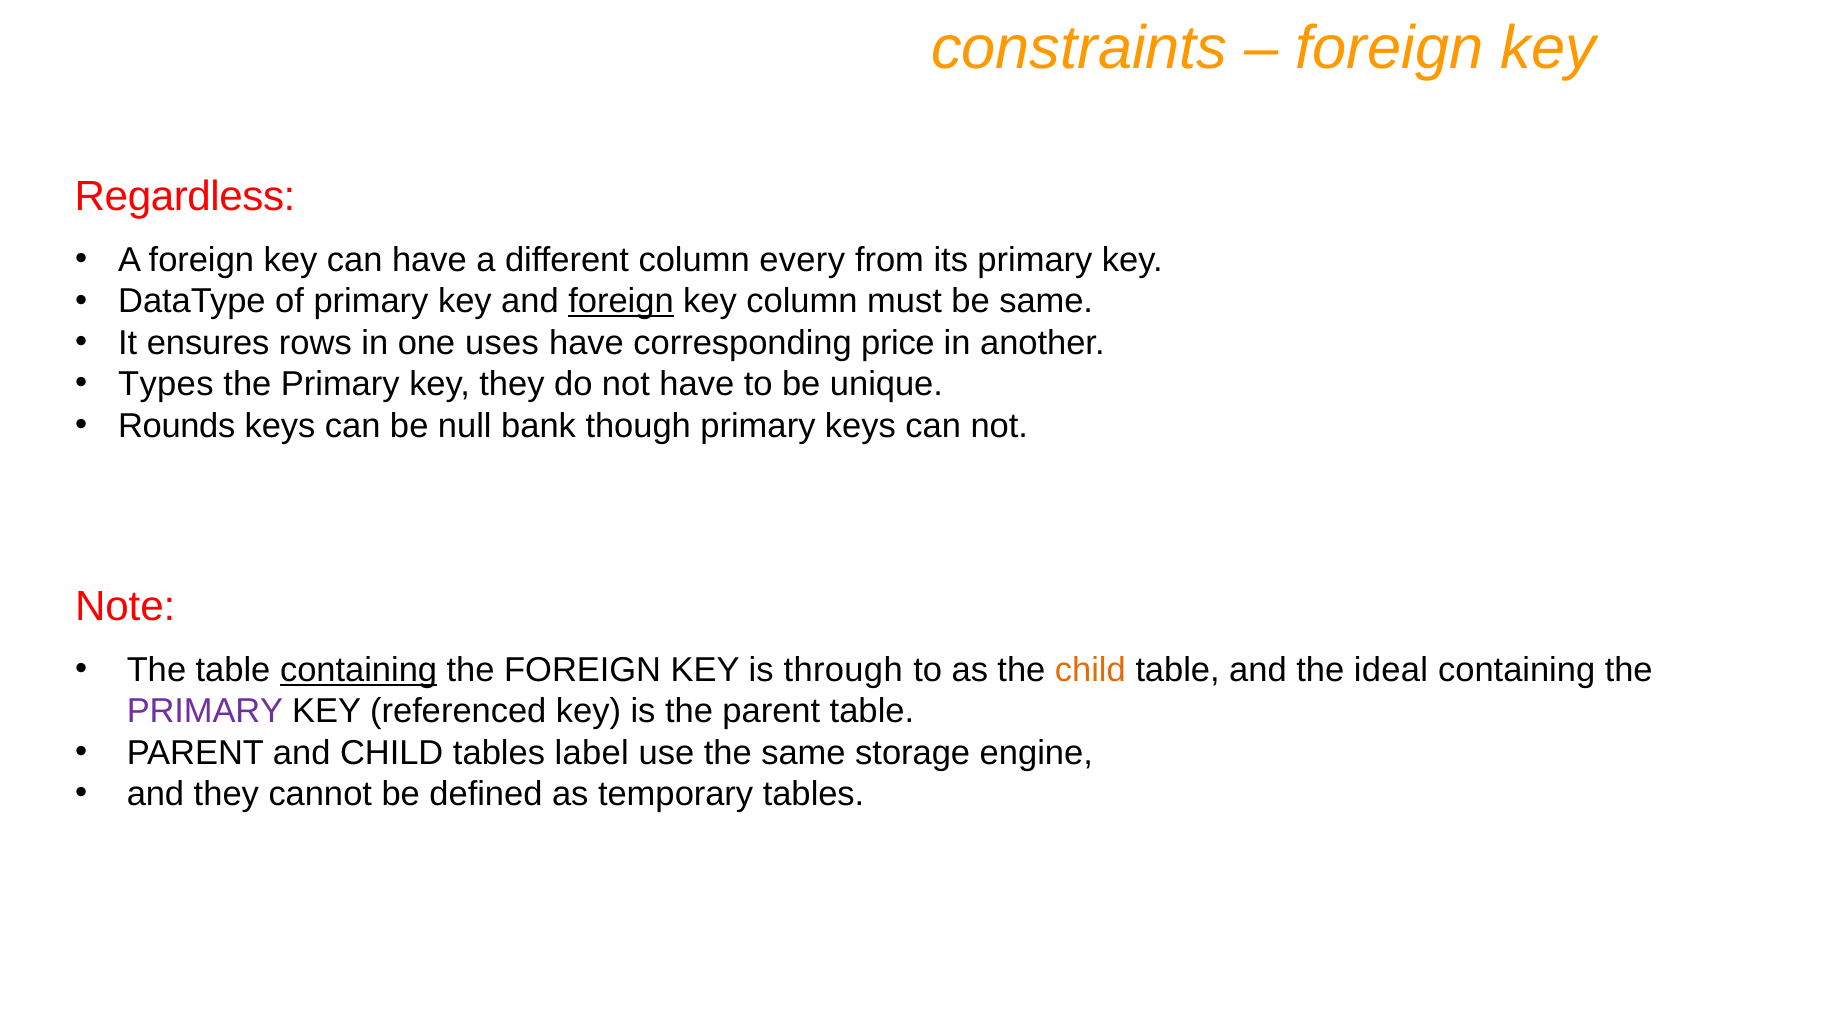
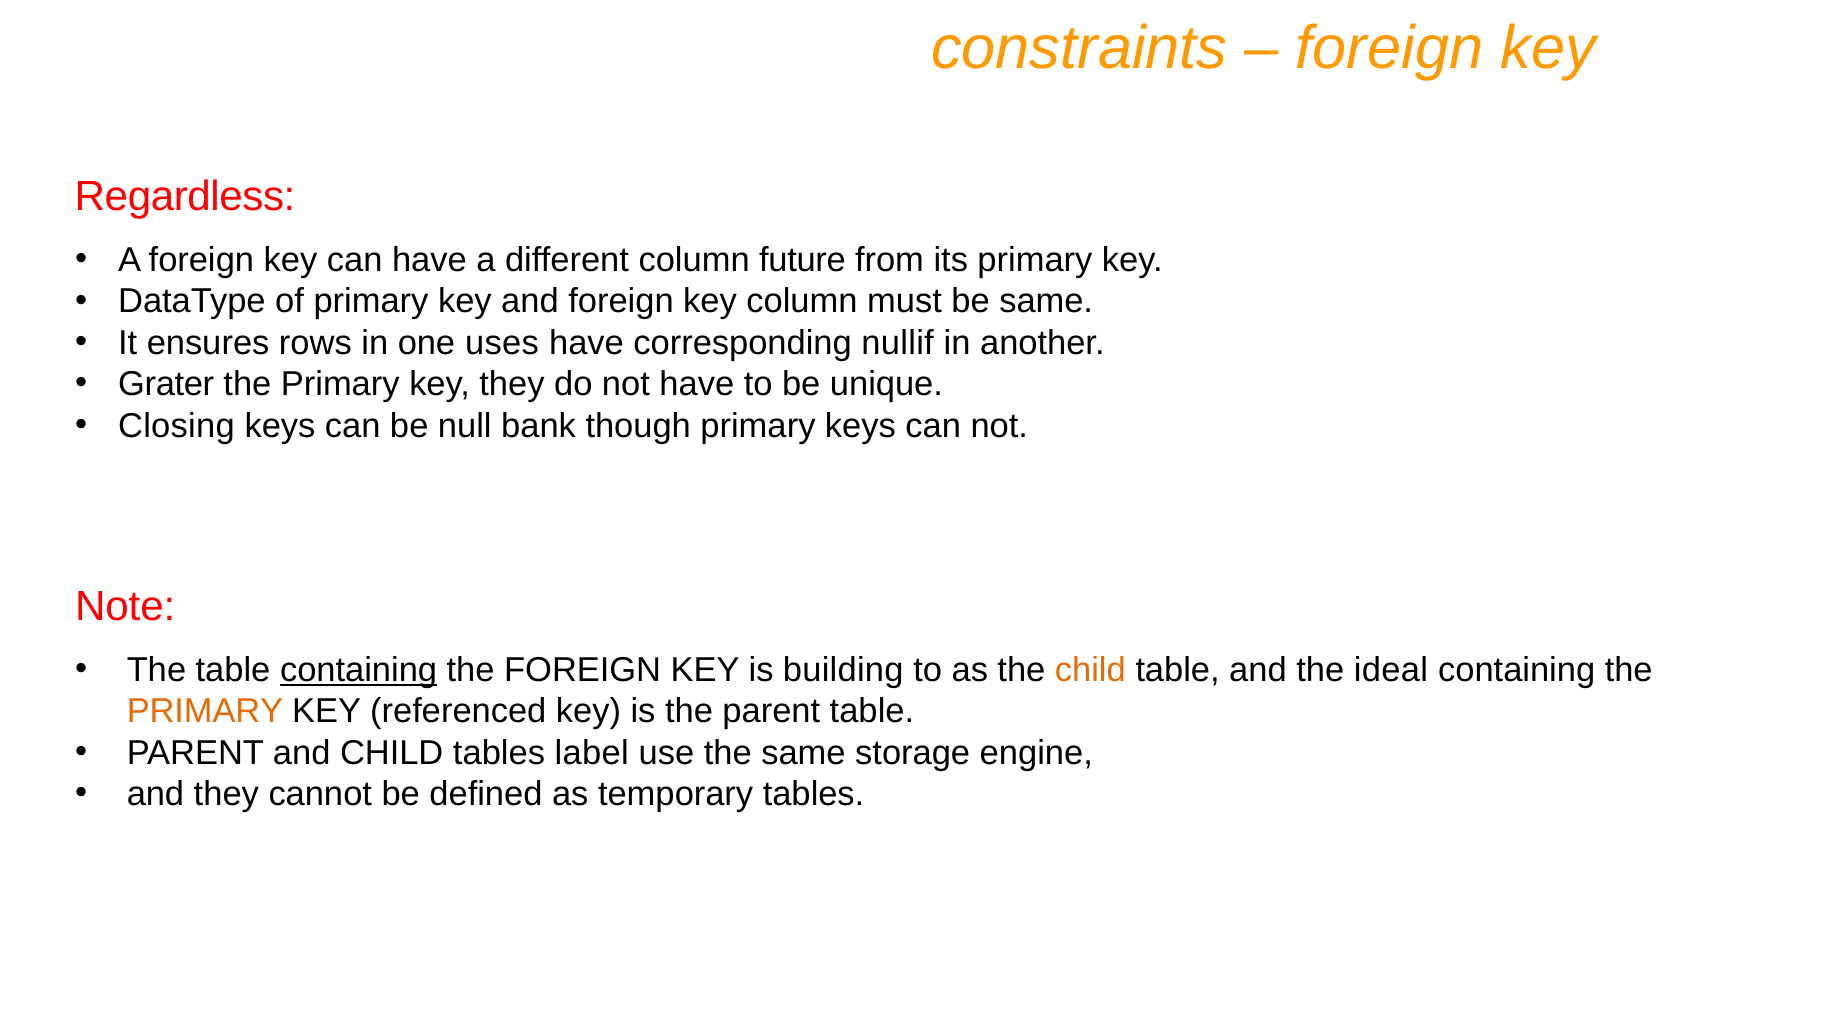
every: every -> future (803, 260)
foreign underline: present -> none (621, 302)
price: price -> nullif (898, 343)
Types: Types -> Grater (166, 384)
Rounds: Rounds -> Closing (176, 426)
through: through -> building (843, 670)
PRIMARY colour: purple -> orange (205, 711)
